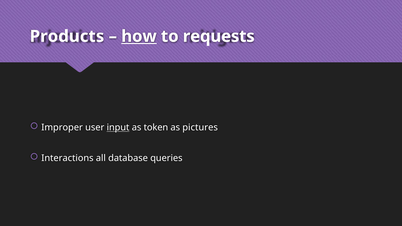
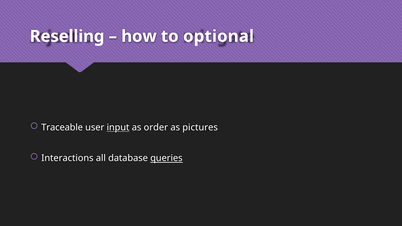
Products: Products -> Reselling (67, 36)
how underline: present -> none (139, 36)
requests: requests -> optional (219, 36)
Improper: Improper -> Traceable (62, 128)
token: token -> order (156, 128)
queries underline: none -> present (166, 158)
